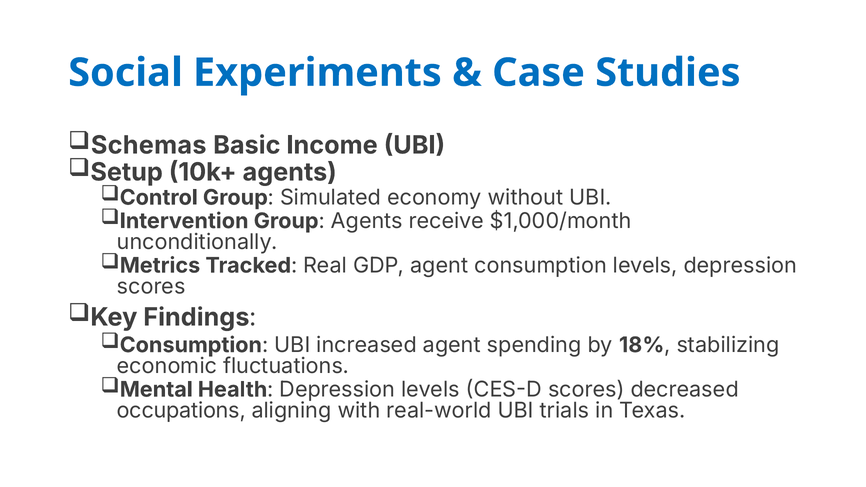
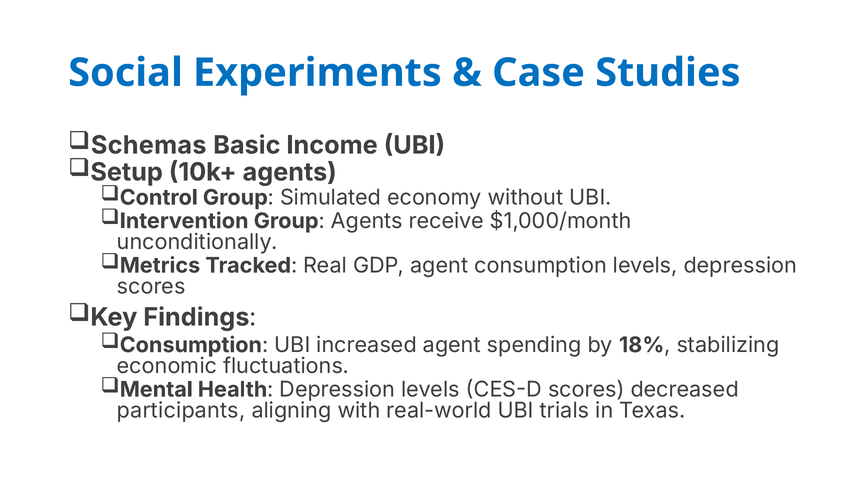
occupations: occupations -> participants (181, 411)
